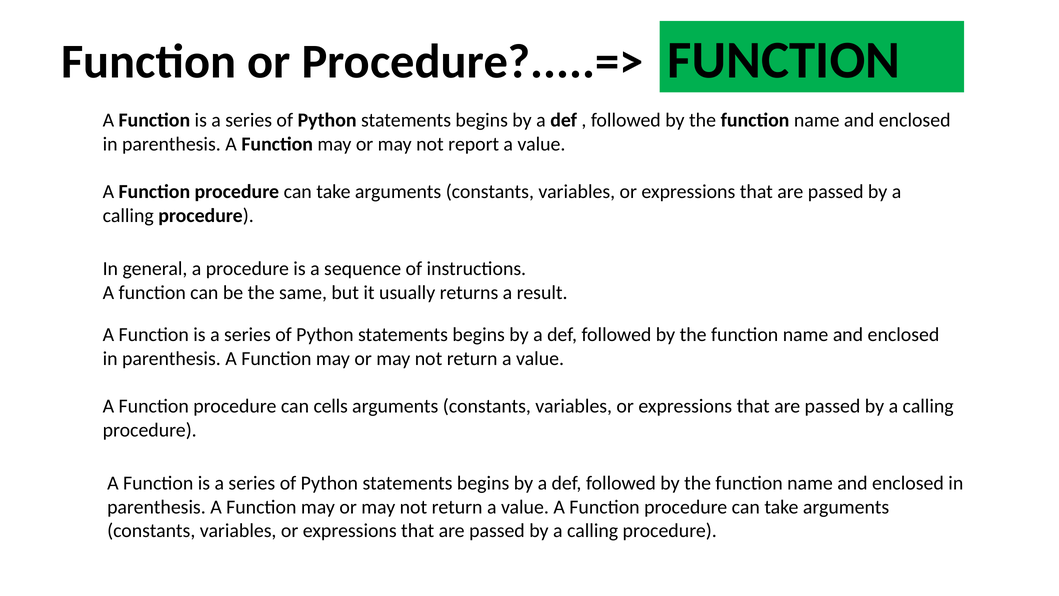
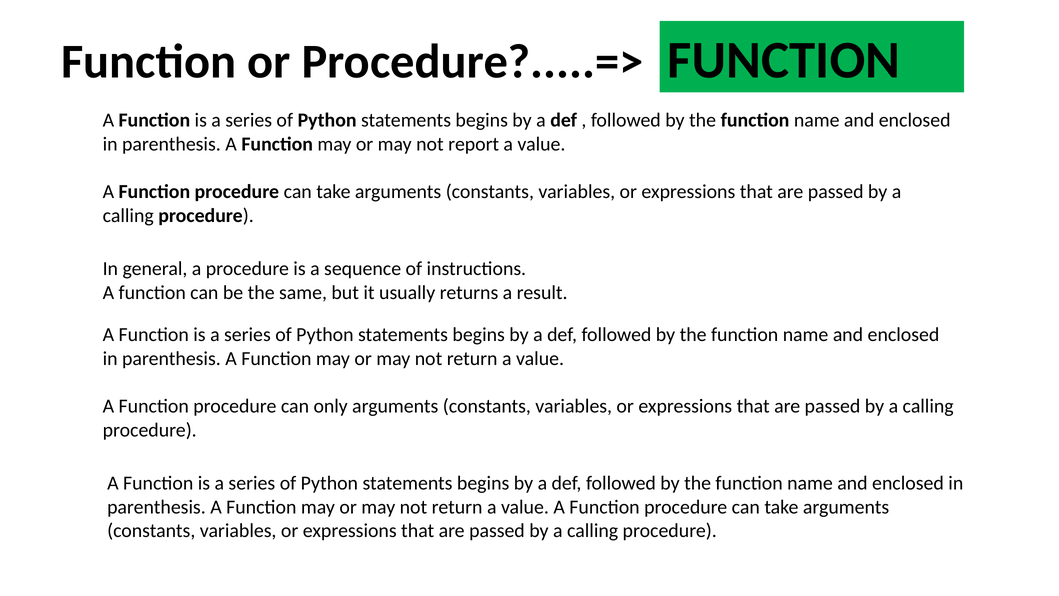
cells: cells -> only (331, 406)
